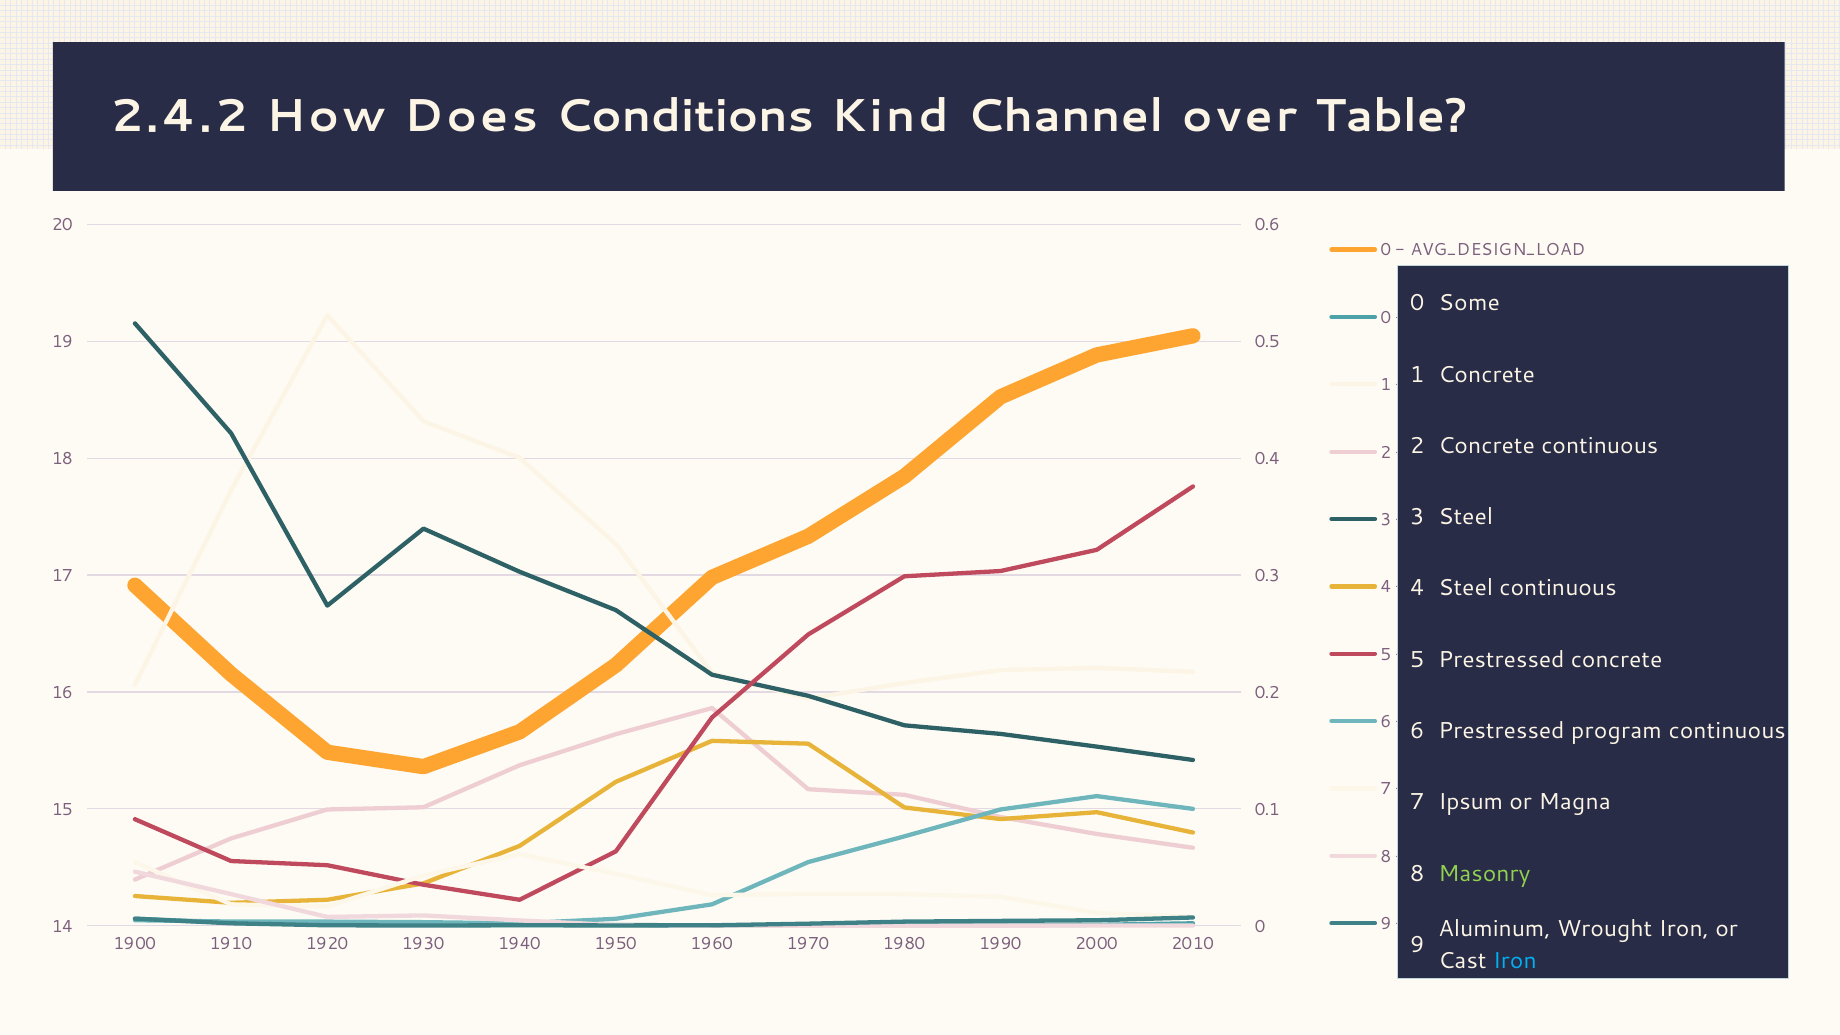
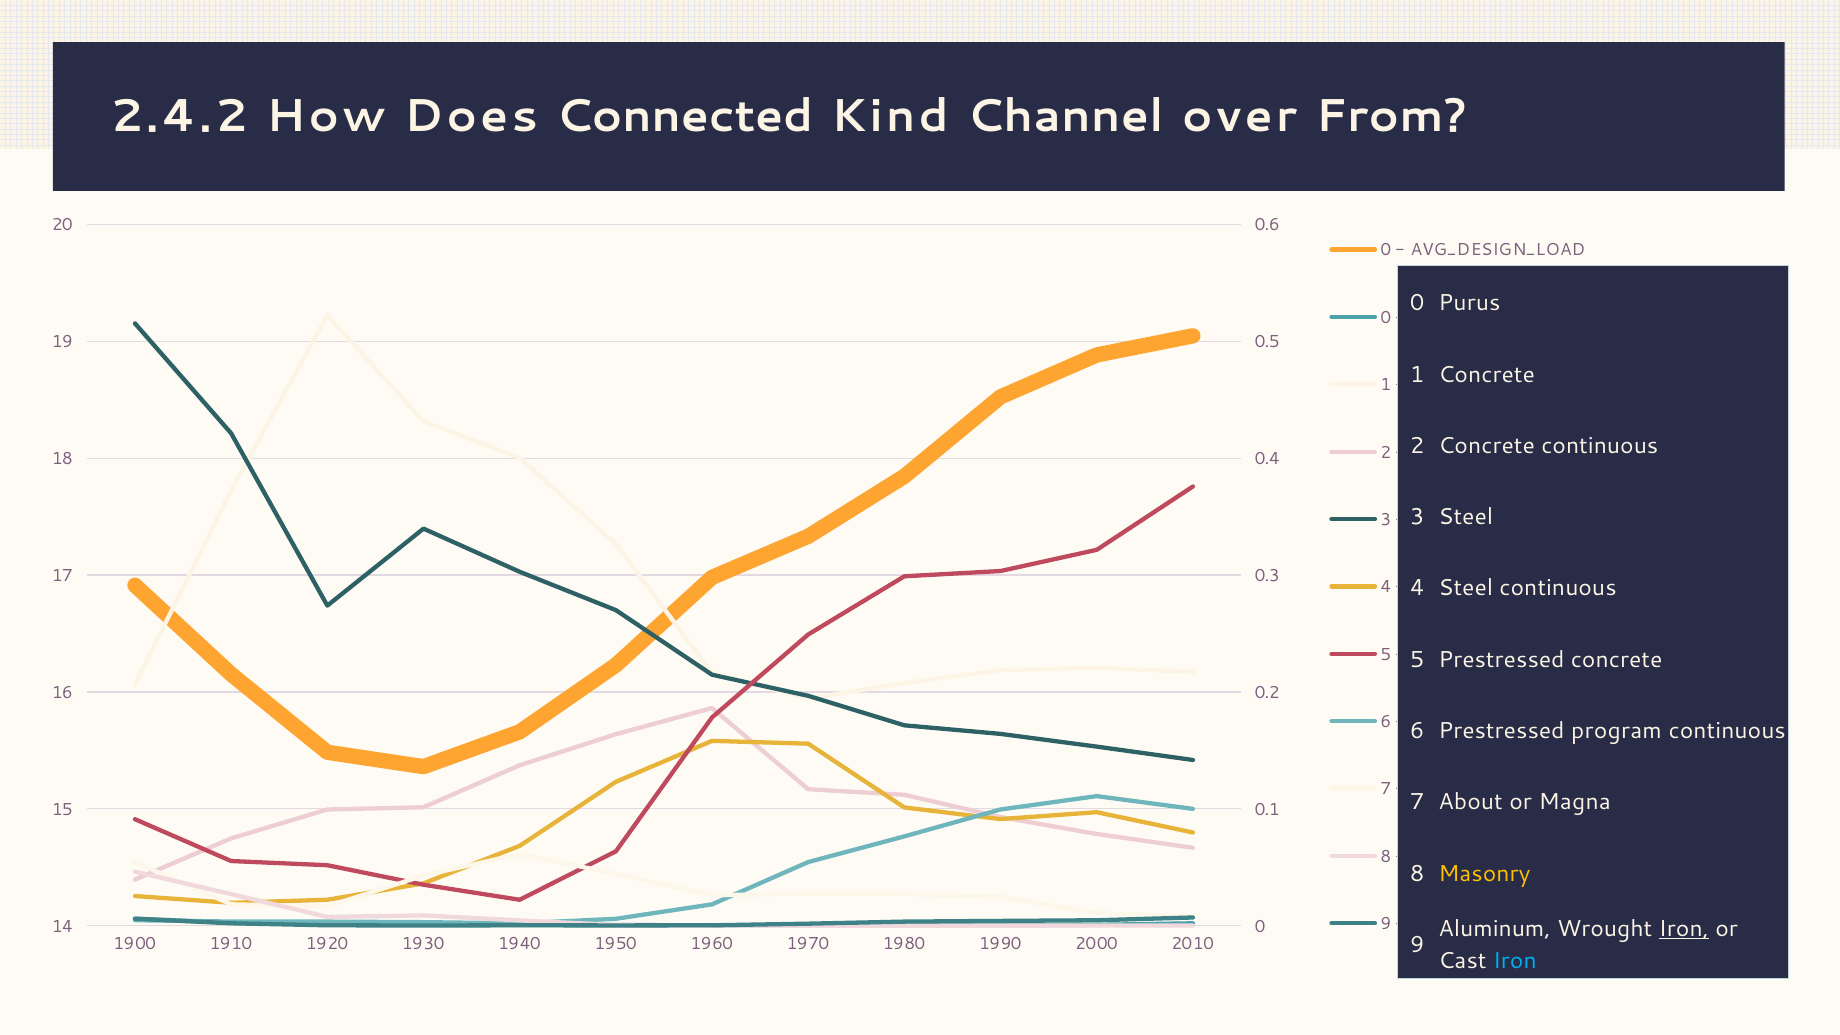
Conditions: Conditions -> Connected (685, 117)
Table: Table -> From (1391, 117)
Some: Some -> Purus (1469, 303)
Ipsum: Ipsum -> About (1471, 802)
Masonry colour: light green -> yellow (1484, 873)
Iron underline: none -> present (1684, 929)
